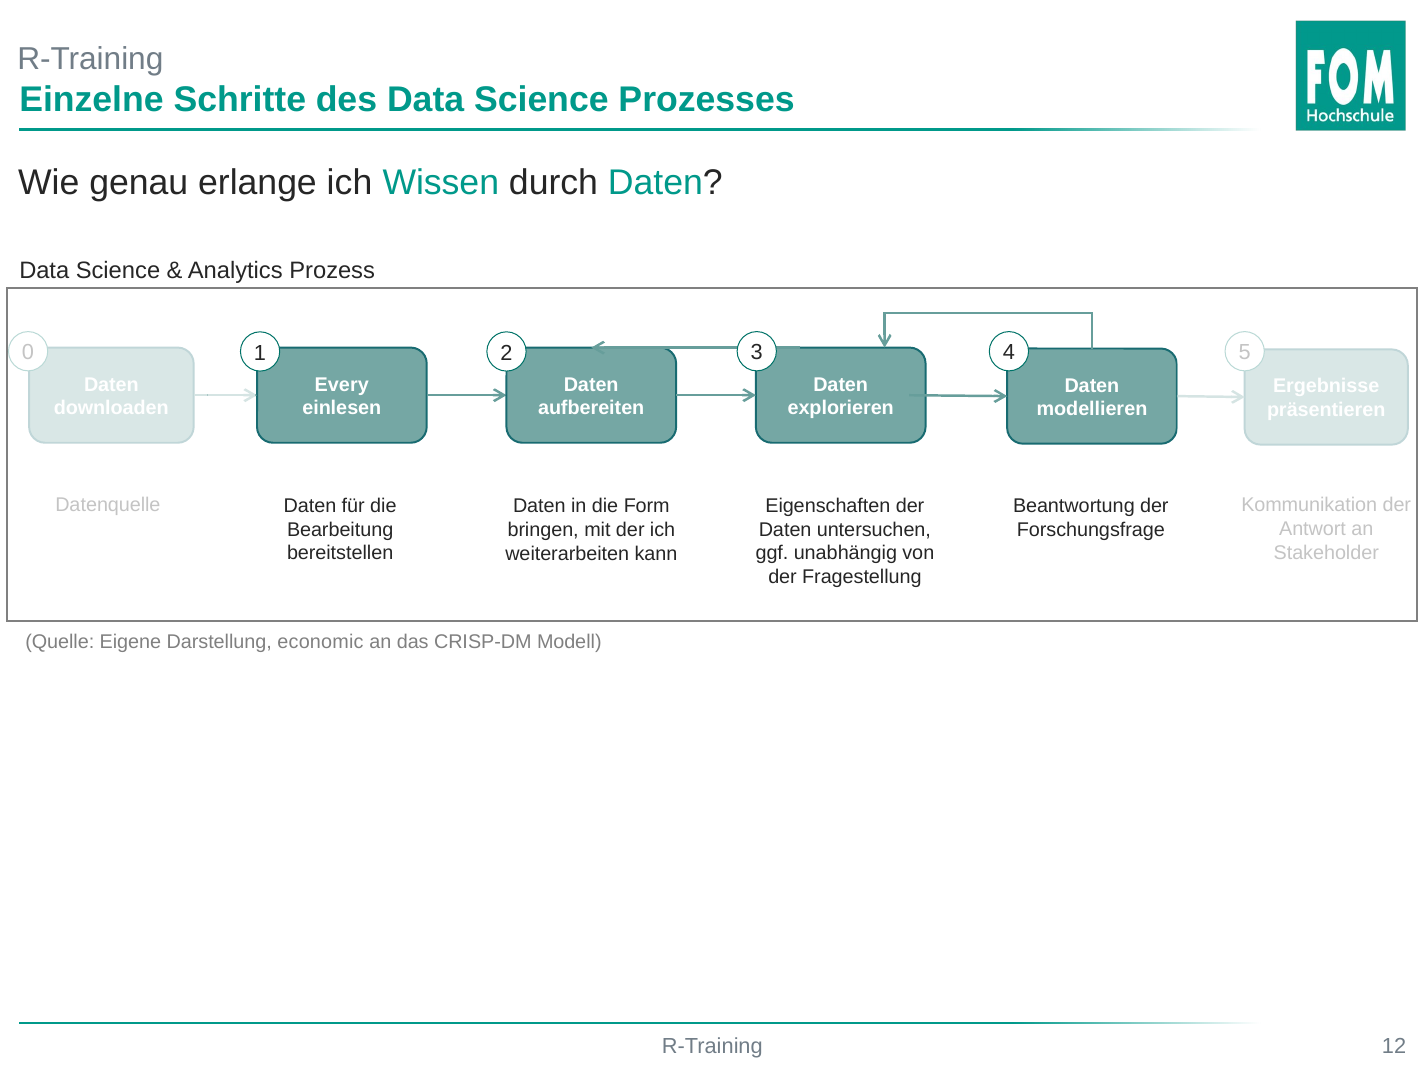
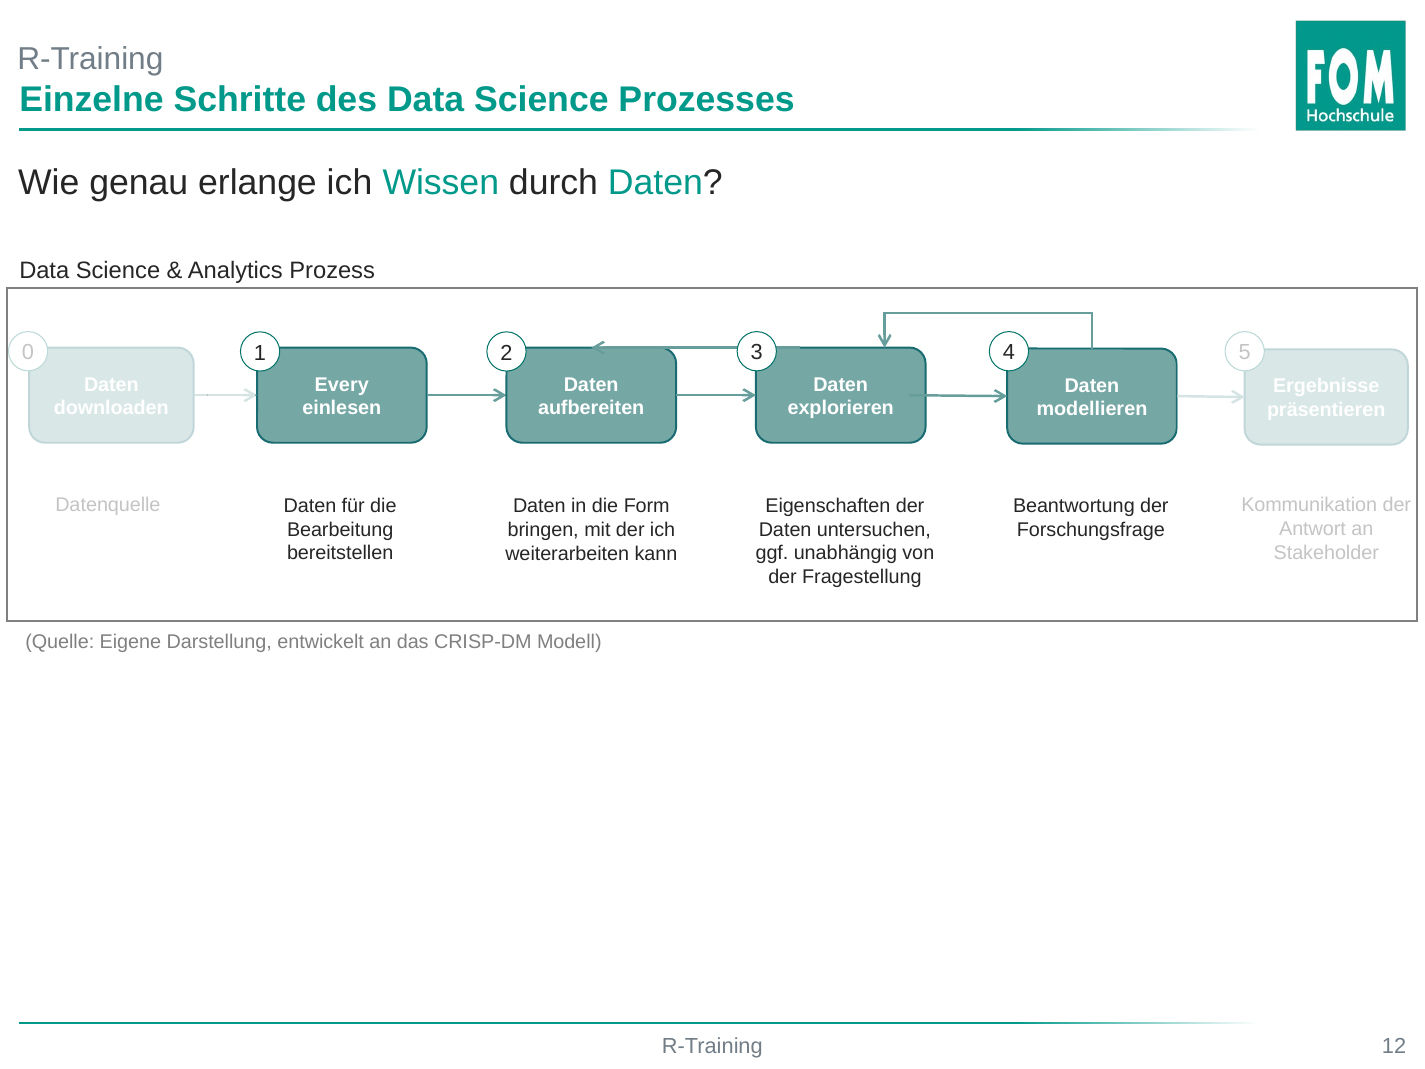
economic: economic -> entwickelt (321, 642)
